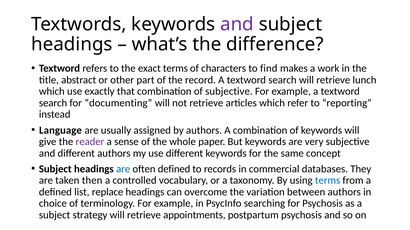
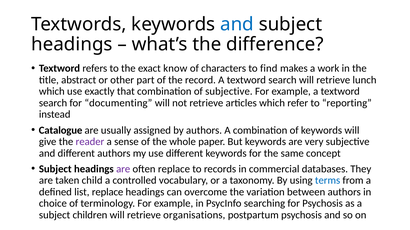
and colour: purple -> blue (237, 24)
exact terms: terms -> know (175, 69)
Language: Language -> Catalogue (61, 131)
are colour: blue -> purple (123, 169)
often defined: defined -> replace (174, 169)
then: then -> child (92, 181)
strategy: strategy -> children (90, 215)
appointments: appointments -> organisations (194, 215)
